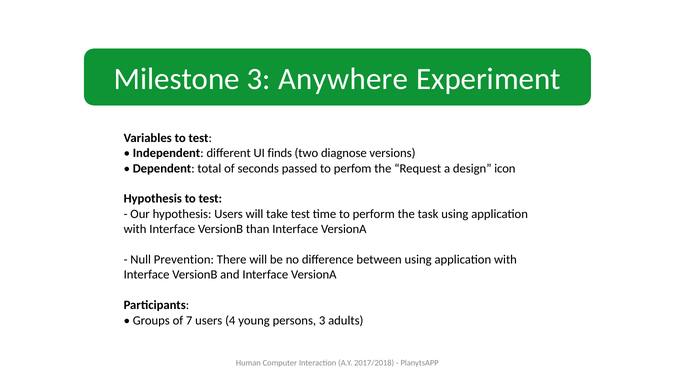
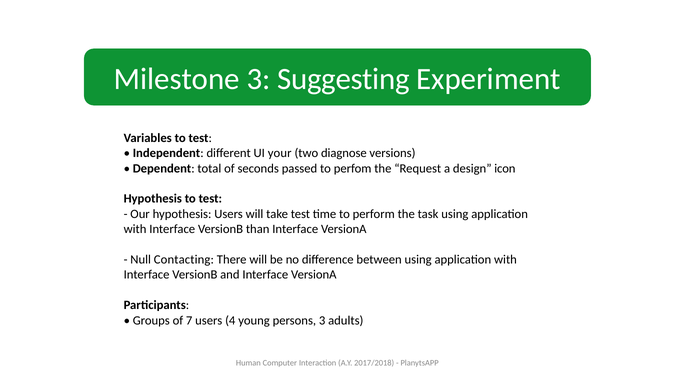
Anywhere: Anywhere -> Suggesting (343, 79)
finds: finds -> your (280, 153)
Prevention: Prevention -> Contacting (184, 259)
